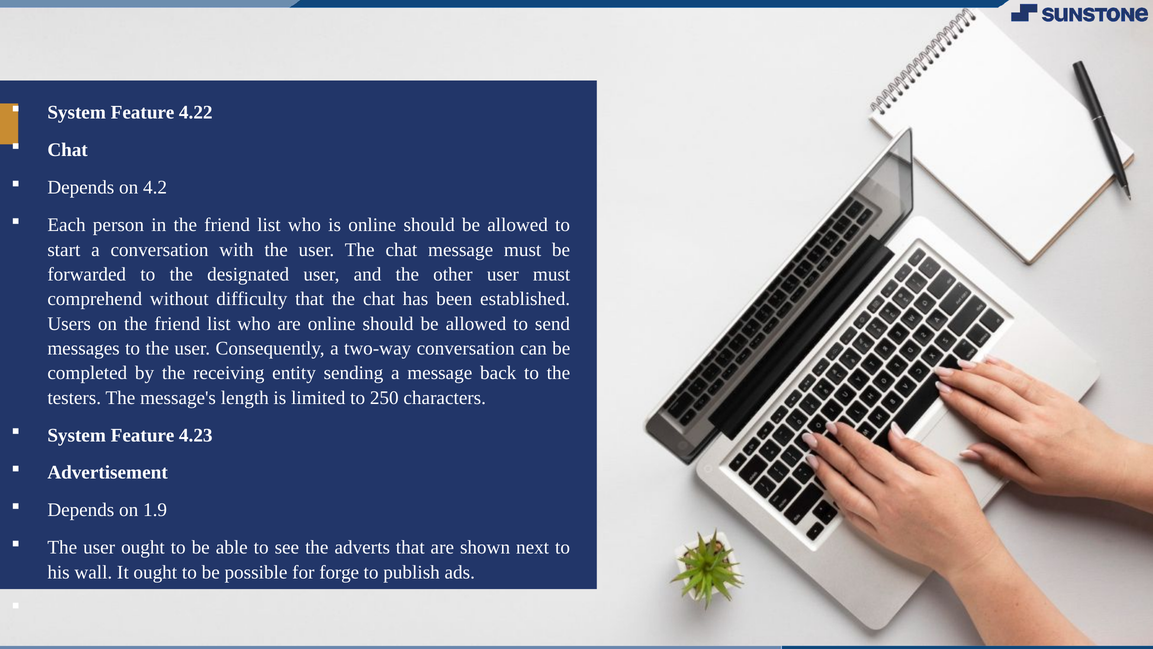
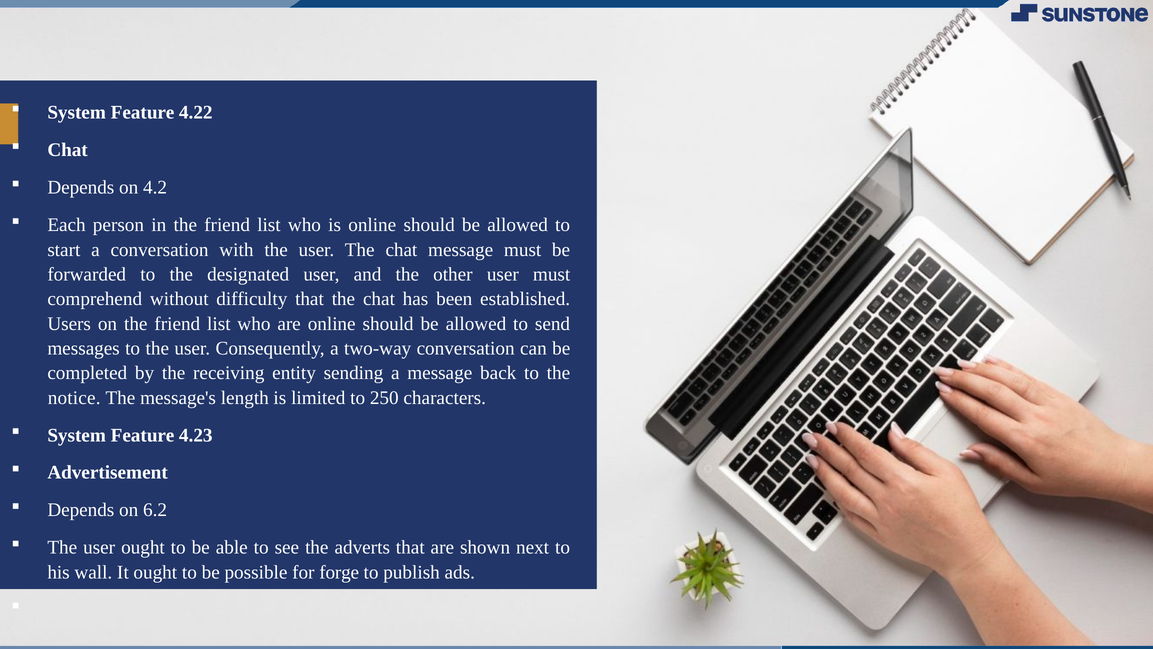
testers: testers -> notice (74, 397)
1.9: 1.9 -> 6.2 (155, 510)
